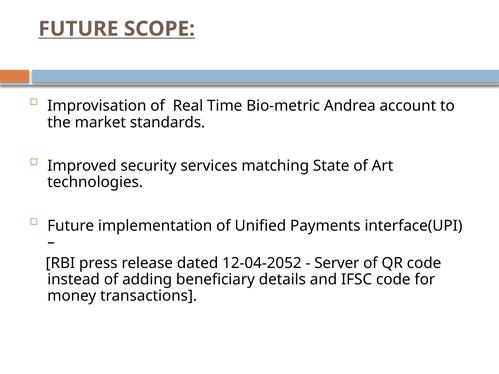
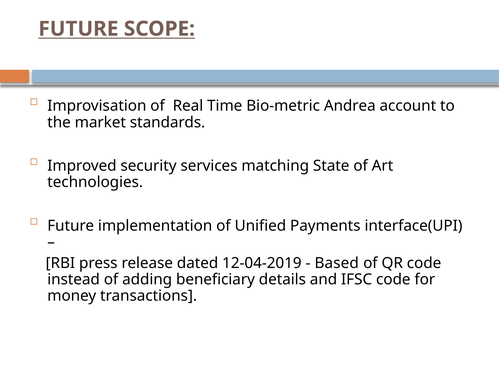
12-04-2052: 12-04-2052 -> 12-04-2019 (262, 263)
Server: Server -> Based (337, 263)
